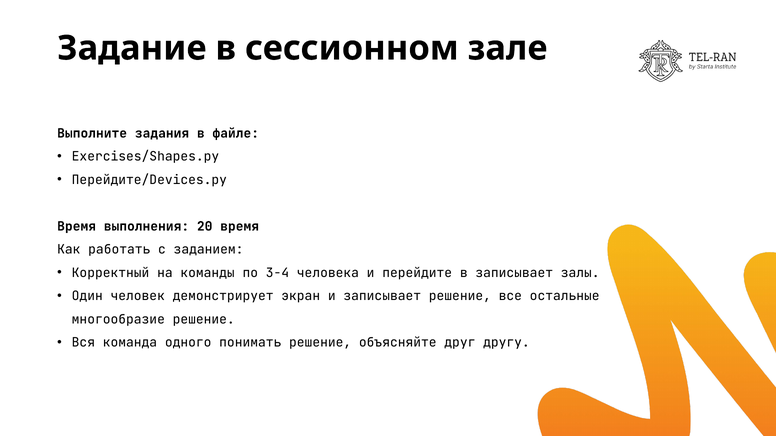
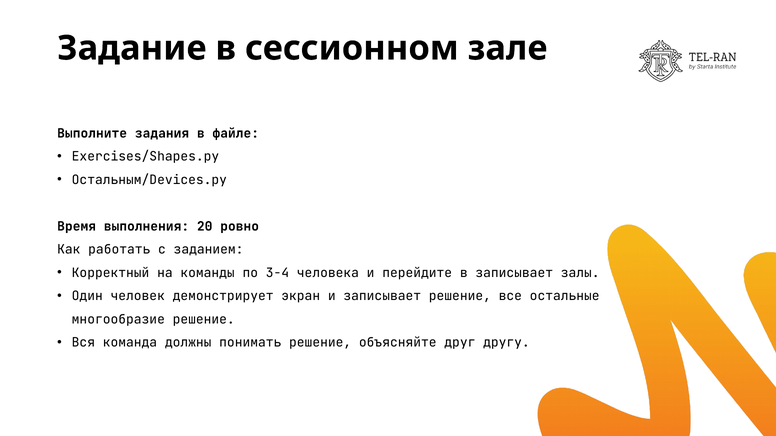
Перейдите/Devices.py: Перейдите/Devices.py -> Остальным/Devices.py (149, 180)
20 время: время -> ровно (240, 227)
одного: одного -> должны (188, 343)
